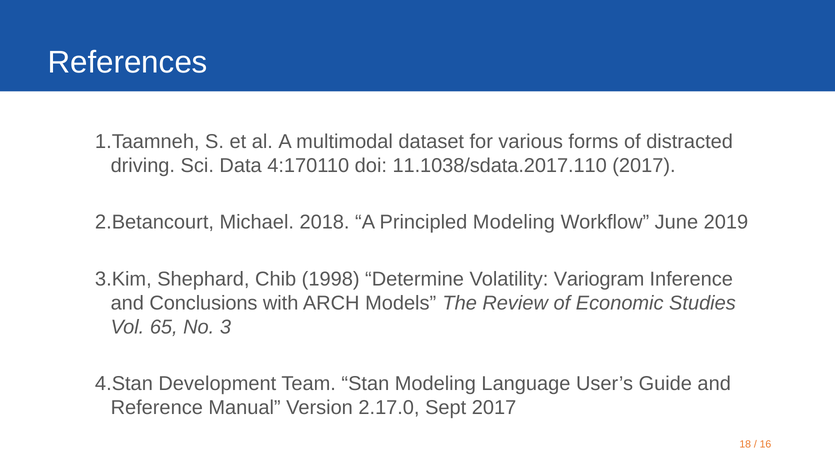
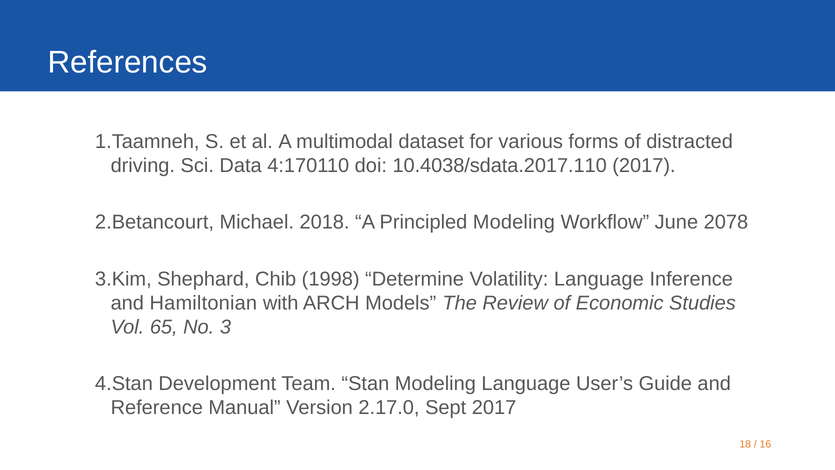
11.1038/sdata.2017.110: 11.1038/sdata.2017.110 -> 10.4038/sdata.2017.110 (500, 166)
2019: 2019 -> 2078 (726, 222)
Volatility Variogram: Variogram -> Language (599, 279)
Conclusions: Conclusions -> Hamiltonian (203, 303)
